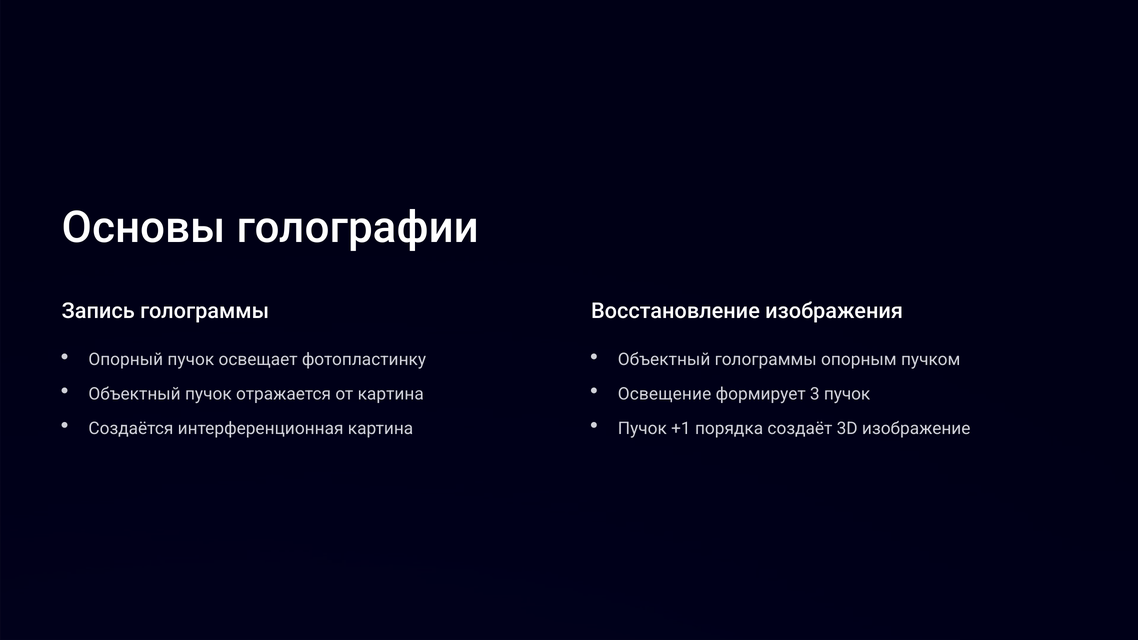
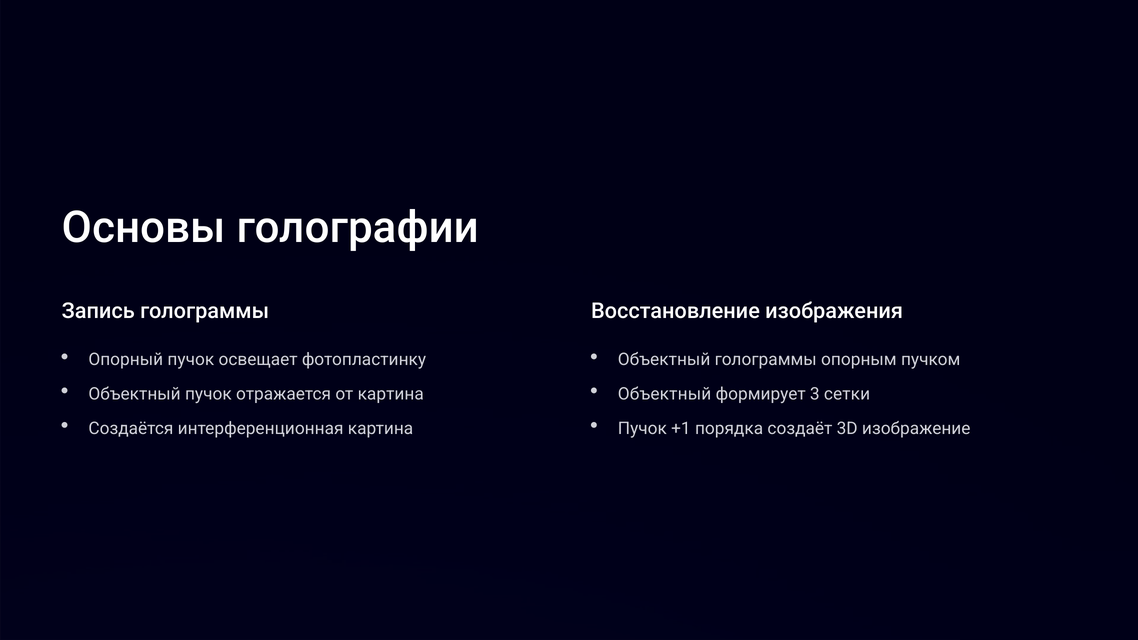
Освещение: Освещение -> Объектный (665, 394)
3 пучок: пучок -> сетки (847, 394)
